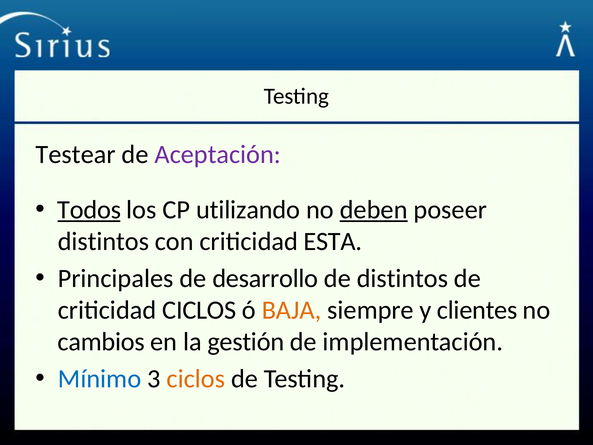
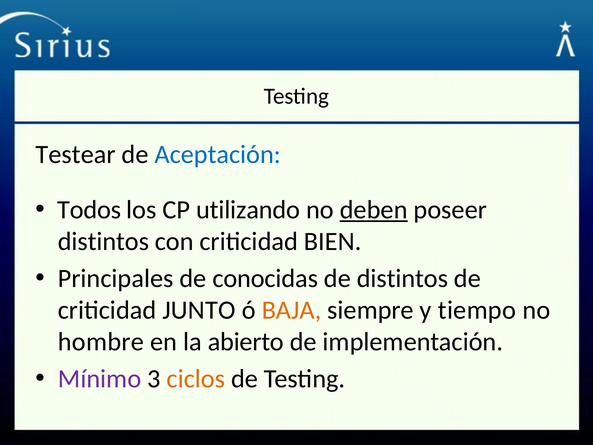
Aceptación colour: purple -> blue (218, 154)
Todos underline: present -> none (89, 210)
ESTA: ESTA -> BIEN (333, 241)
desarrollo: desarrollo -> conocidas (265, 278)
criticidad CICLOS: CICLOS -> JUNTO (199, 310)
clientes: clientes -> tiempo (477, 310)
cambios: cambios -> hombre (101, 342)
gestión: gestión -> abierto (246, 342)
Mínimo colour: blue -> purple (100, 379)
